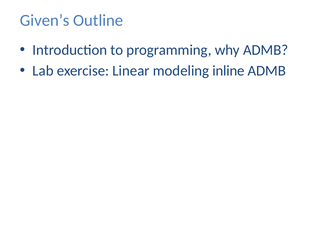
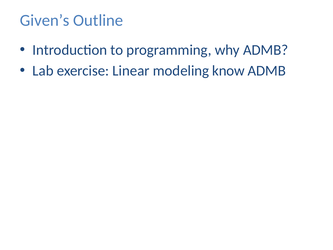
inline: inline -> know (228, 71)
